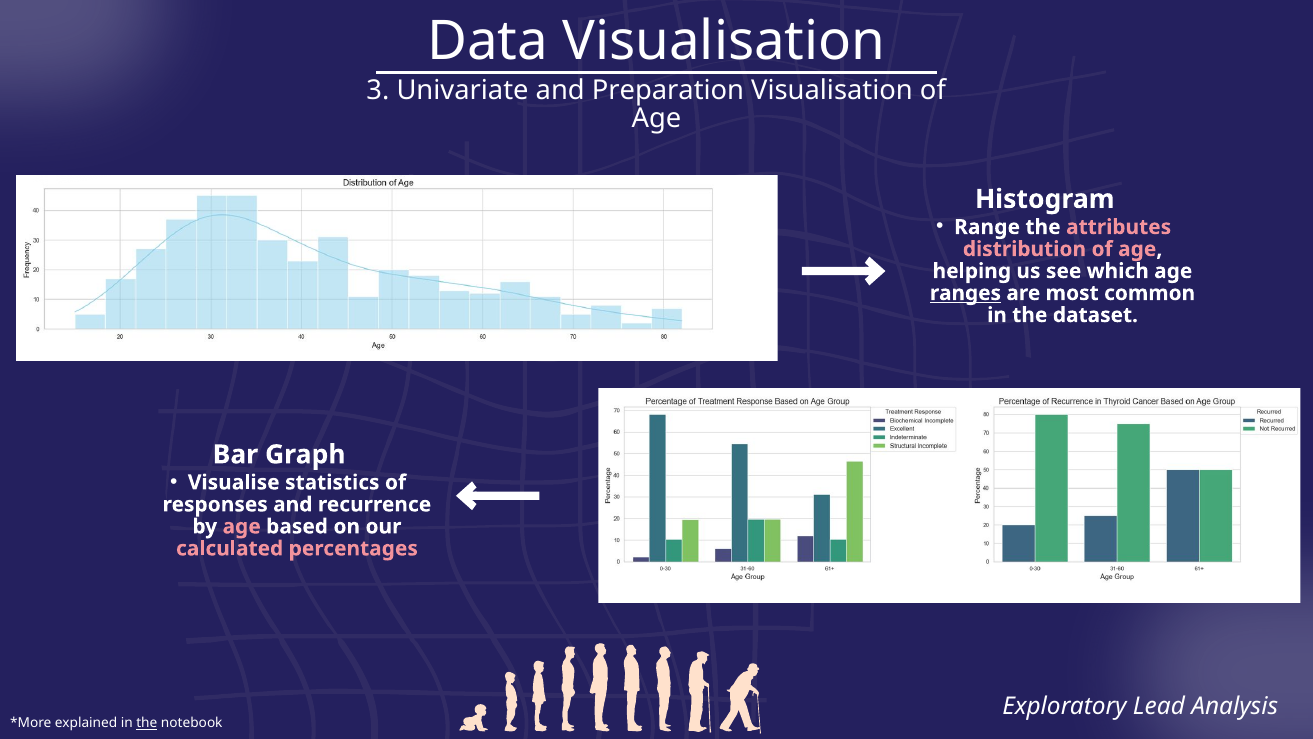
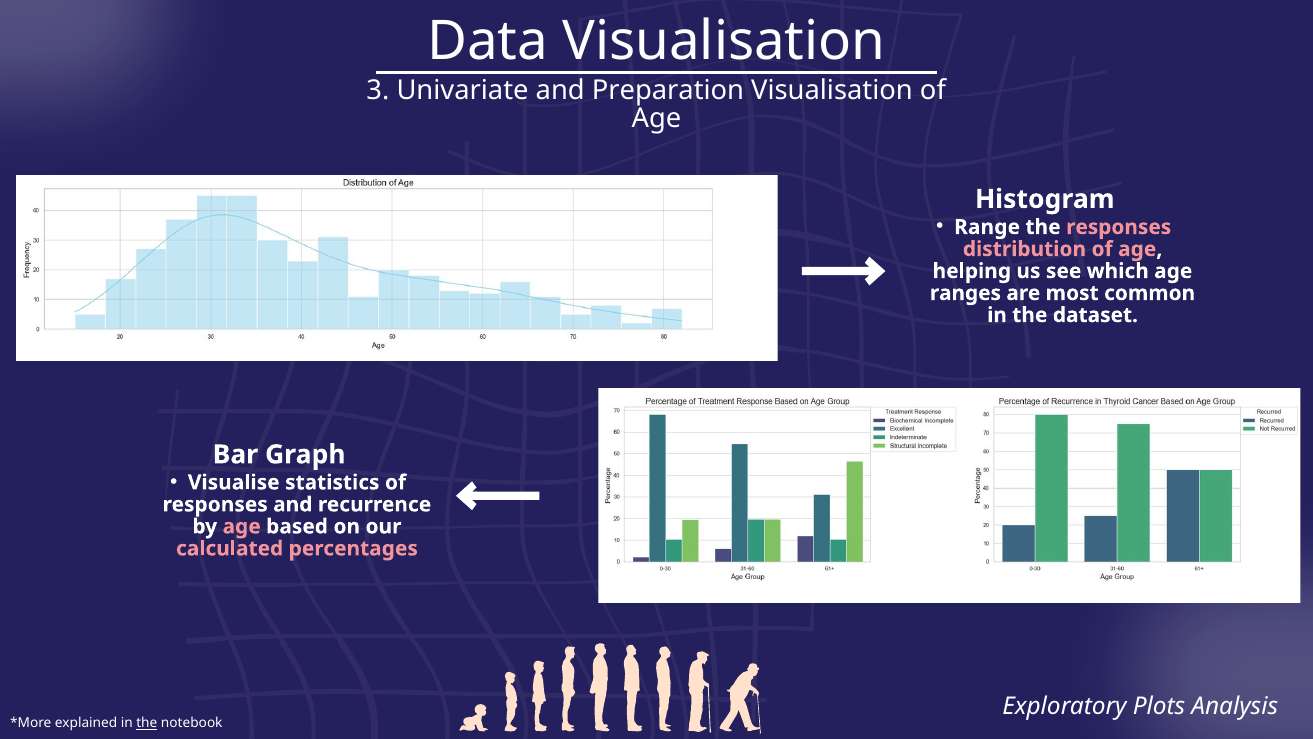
the attributes: attributes -> responses (1119, 227)
ranges underline: present -> none (965, 293)
Lead: Lead -> Plots (1159, 706)
